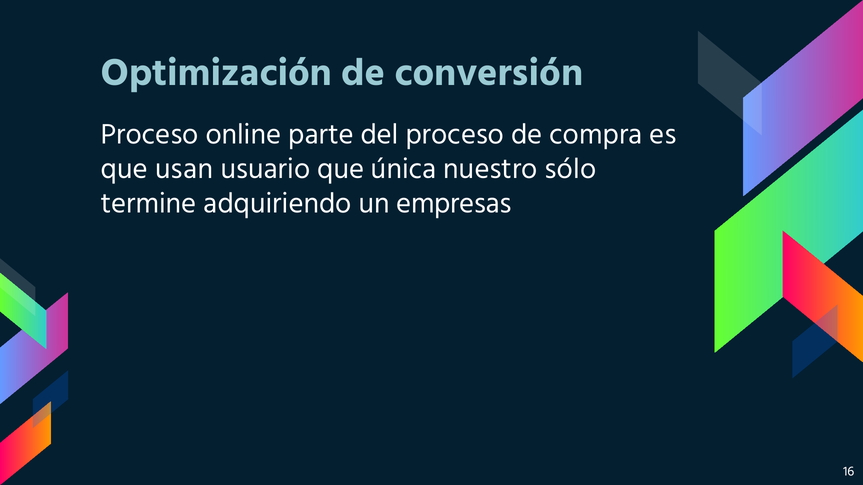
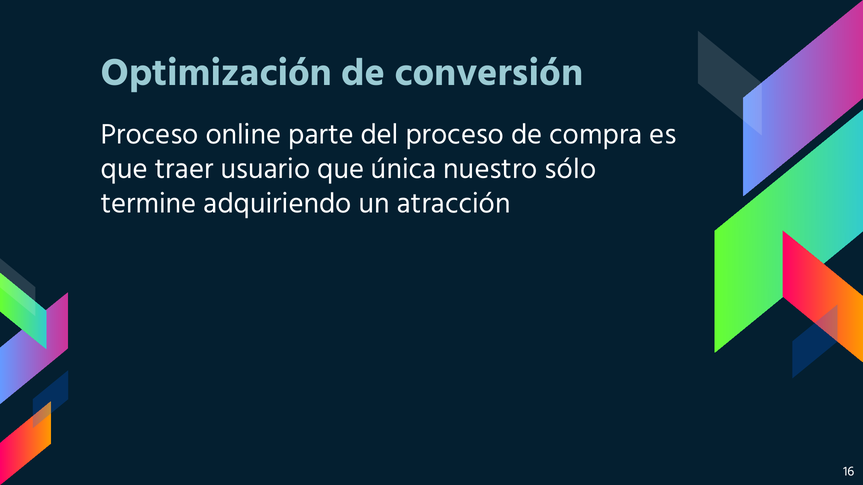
usan: usan -> traer (184, 169)
empresas: empresas -> atracción (454, 203)
